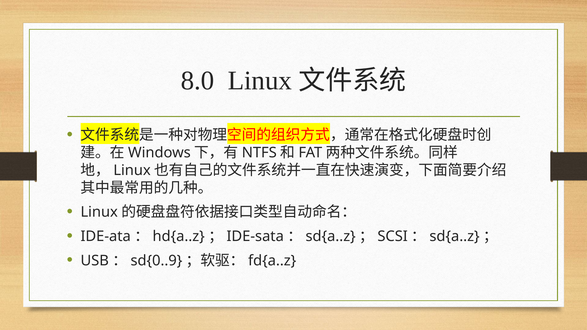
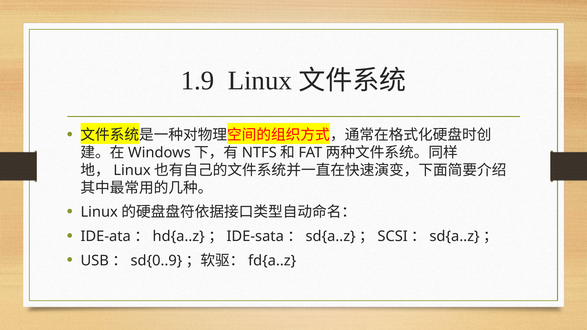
8.0: 8.0 -> 1.9 (198, 81)
